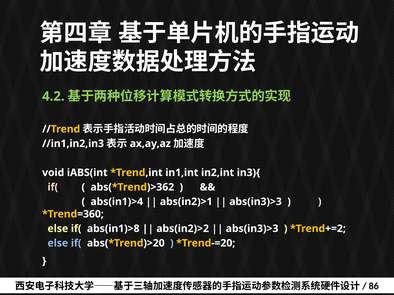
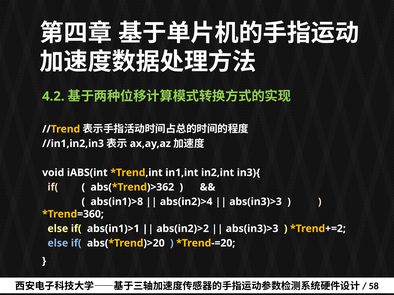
abs(in1)>4: abs(in1)>4 -> abs(in1)>8 (117, 202)
abs(in2)>1: abs(in2)>1 -> abs(in2)>4 (186, 202)
abs(in1)>8: abs(in1)>8 -> abs(in1)>1 (113, 229)
86: 86 -> 58 (374, 287)
